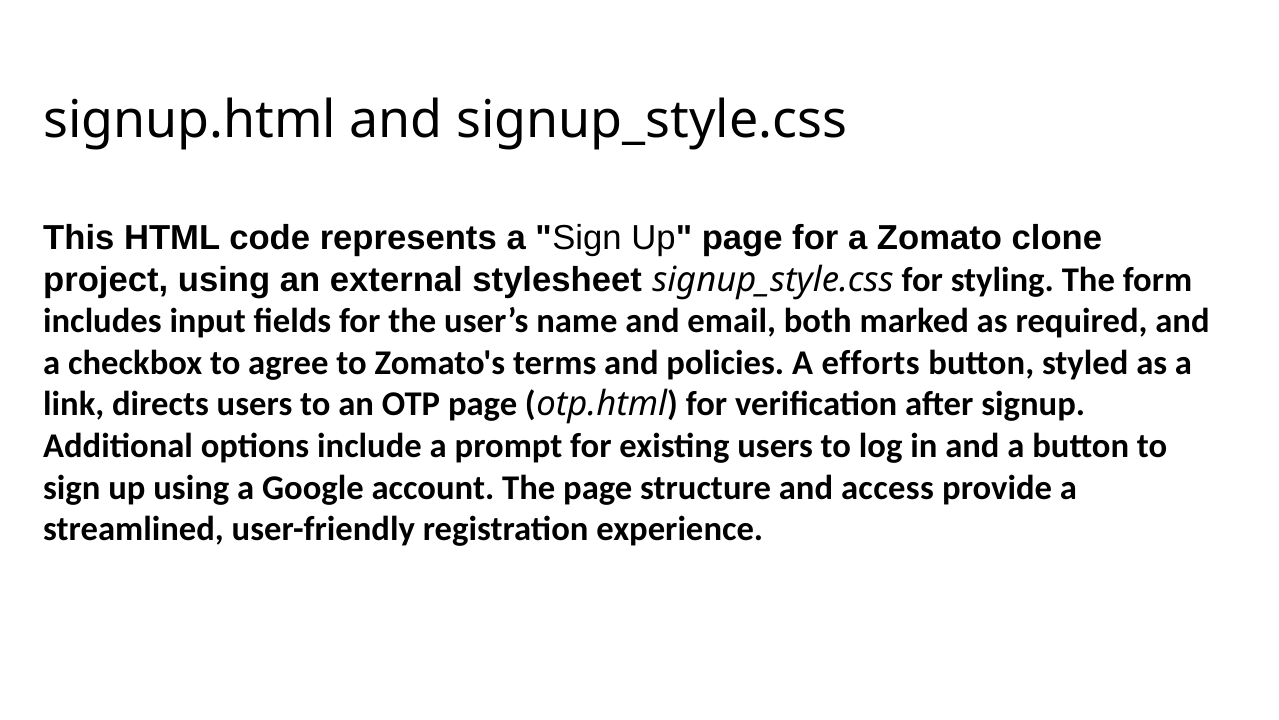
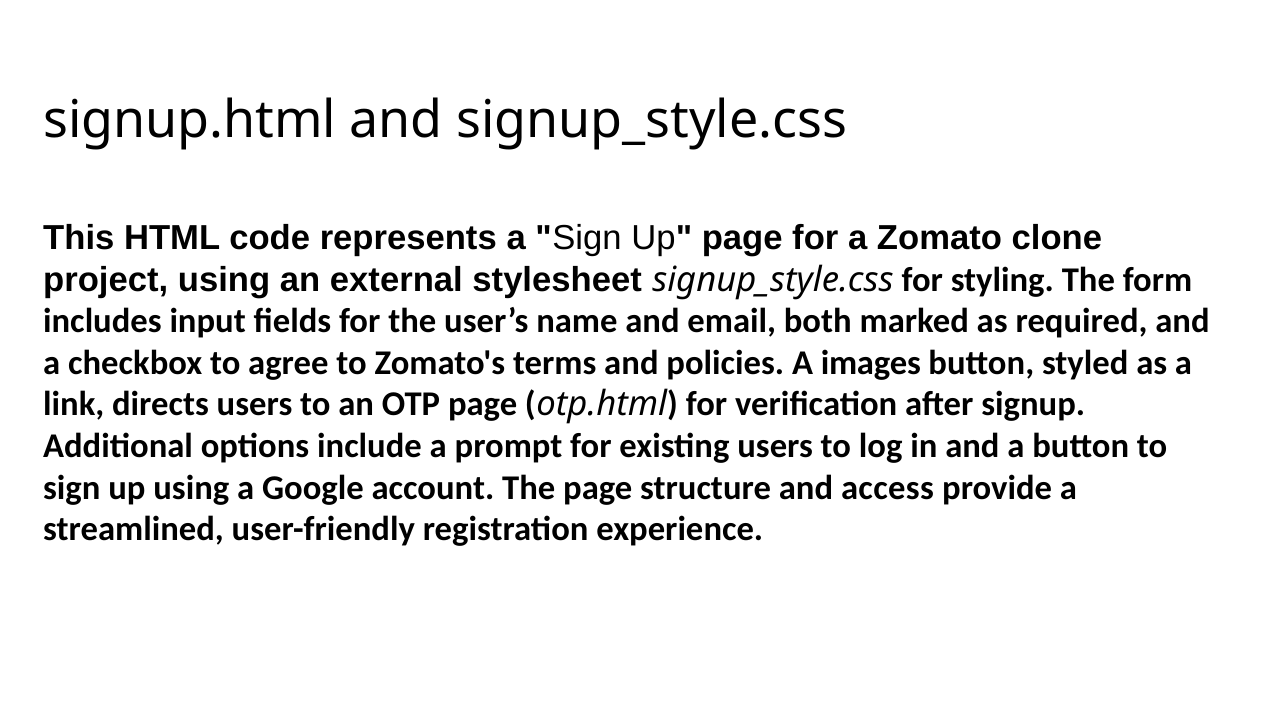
efforts: efforts -> images (871, 363)
